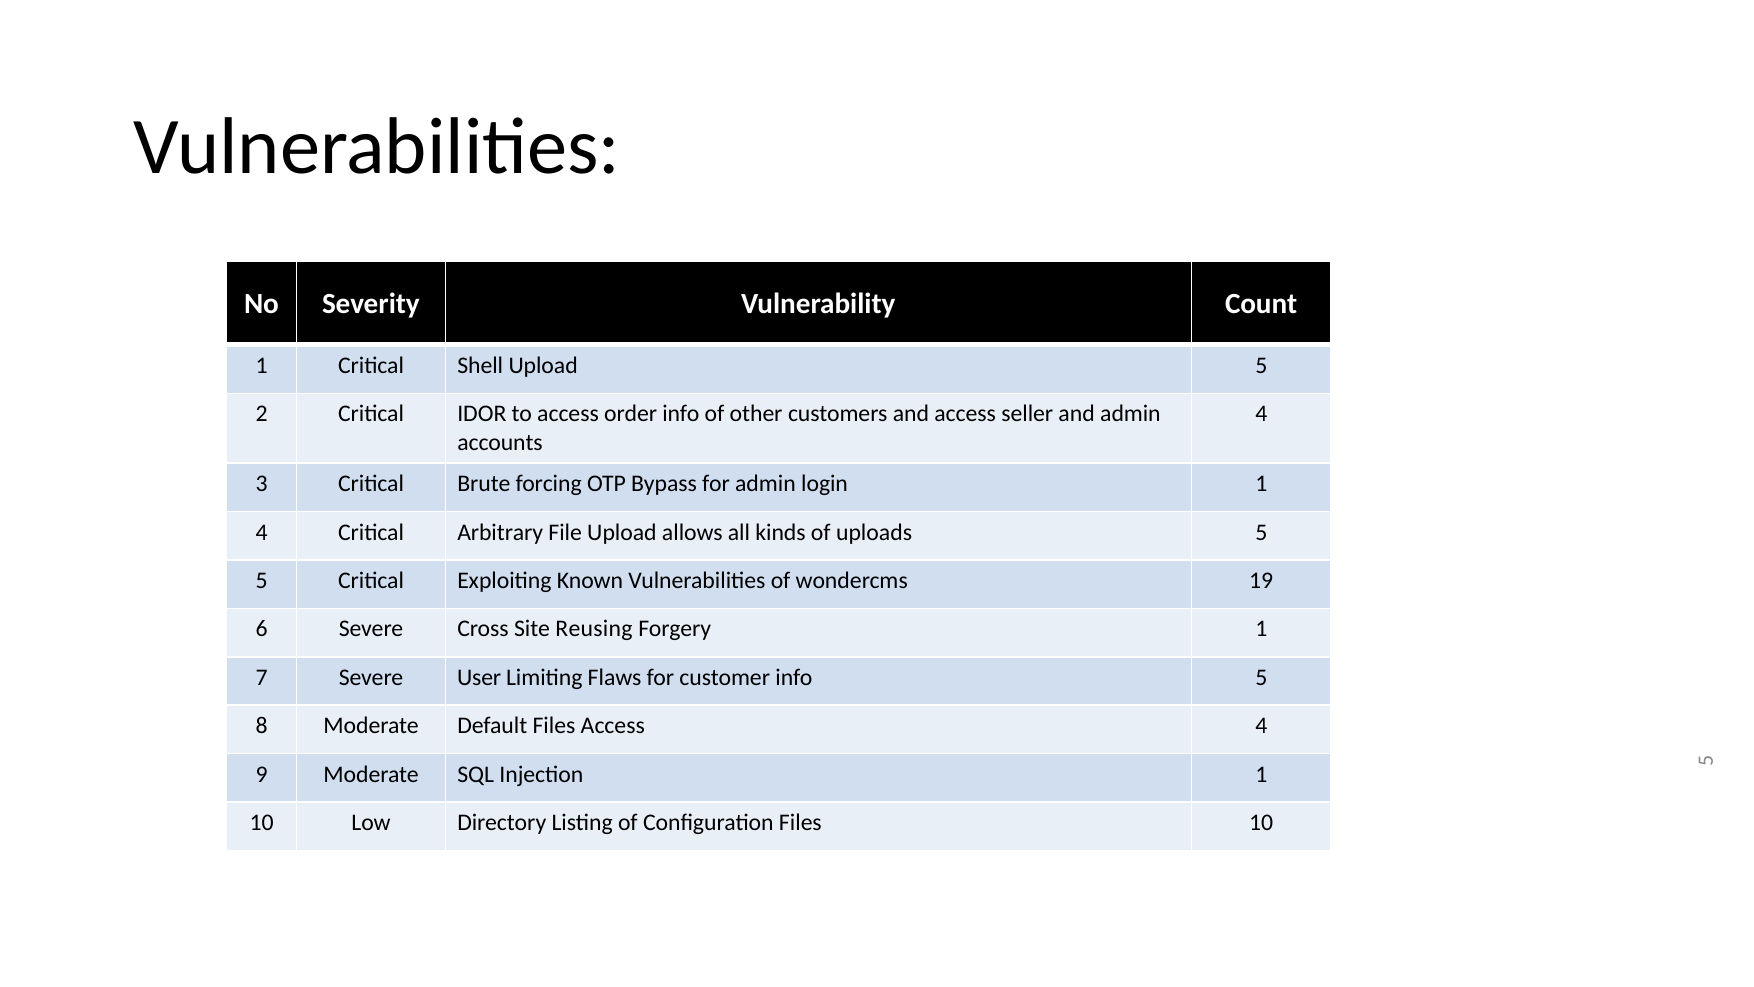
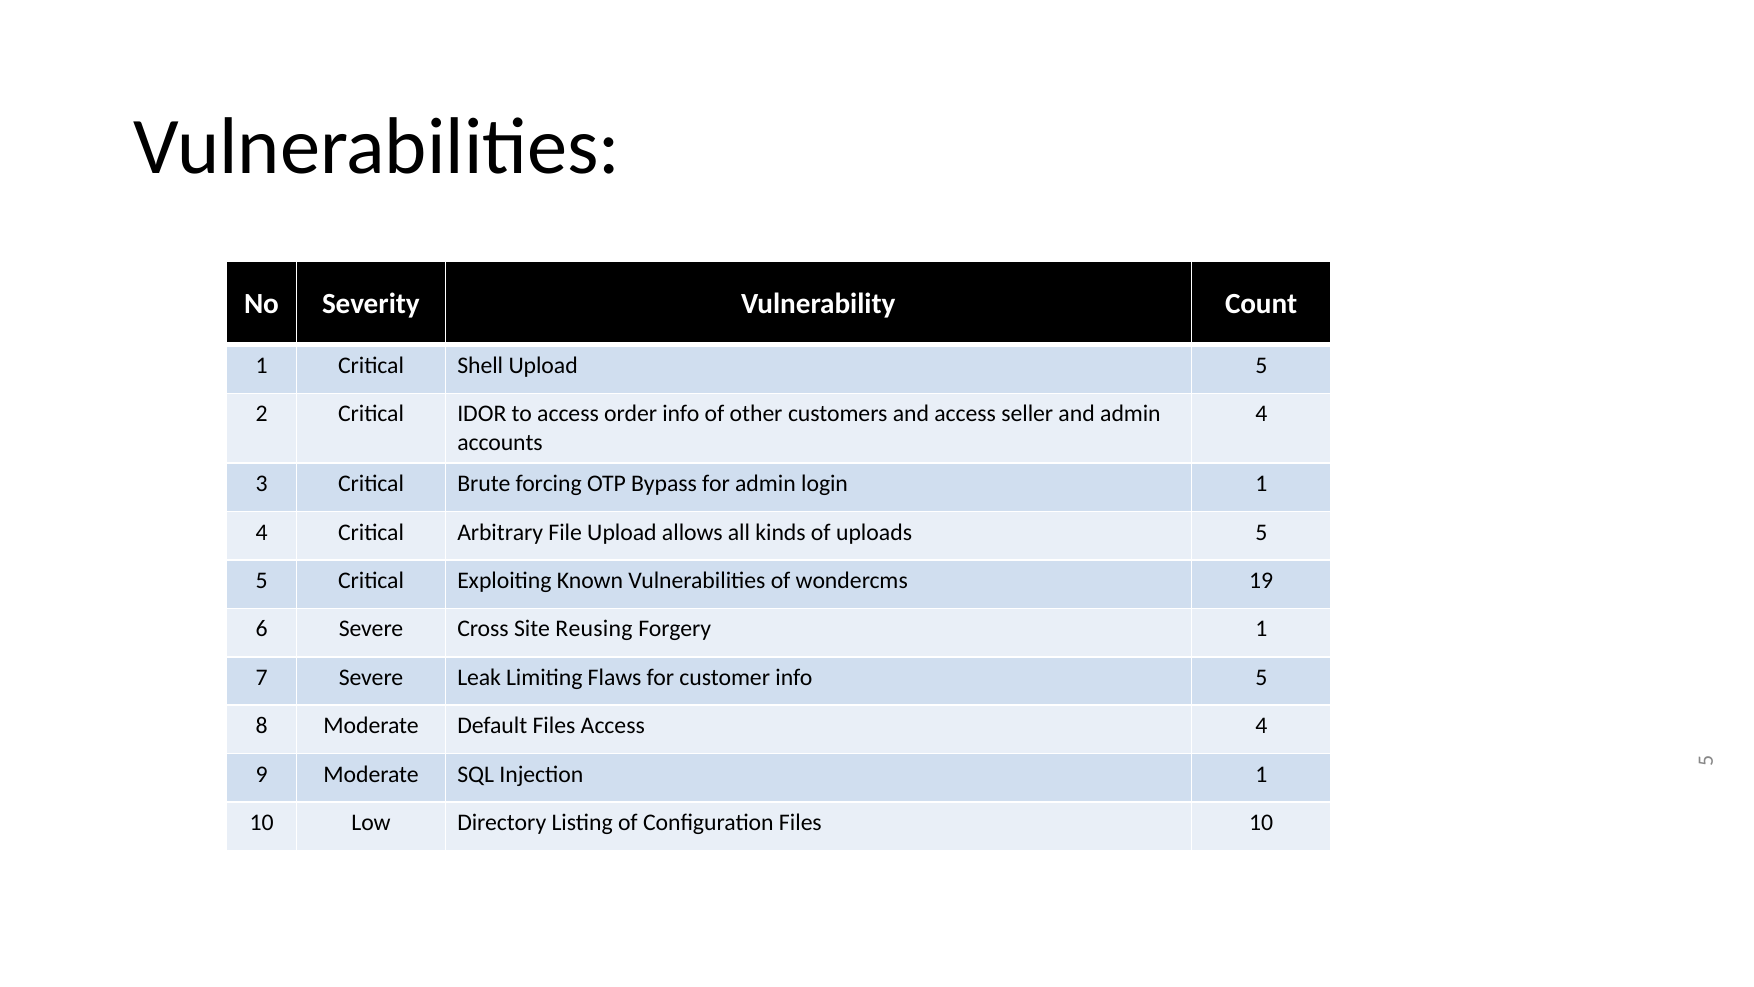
User: User -> Leak (479, 677)
